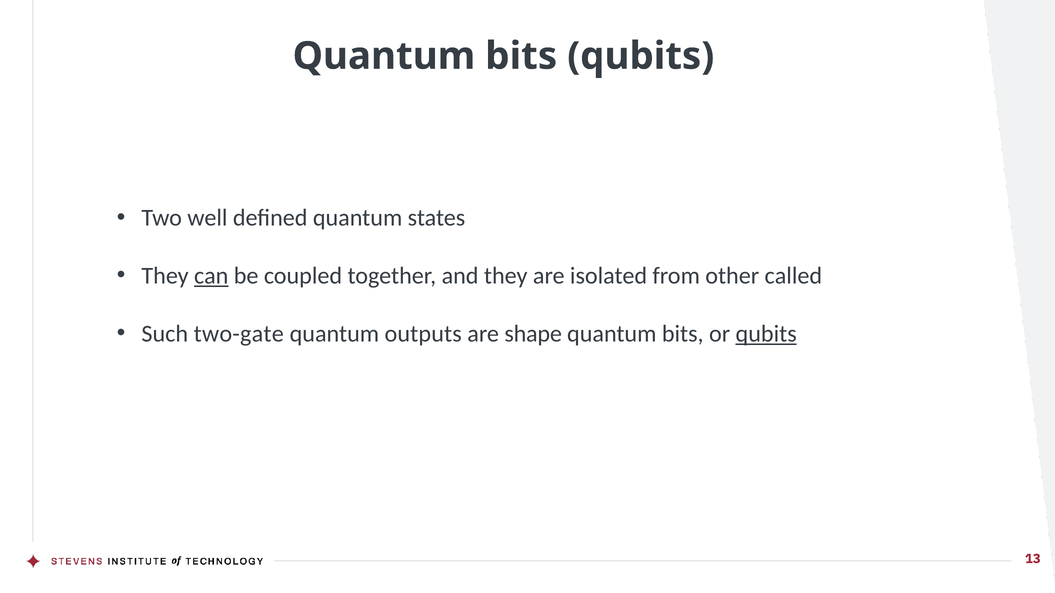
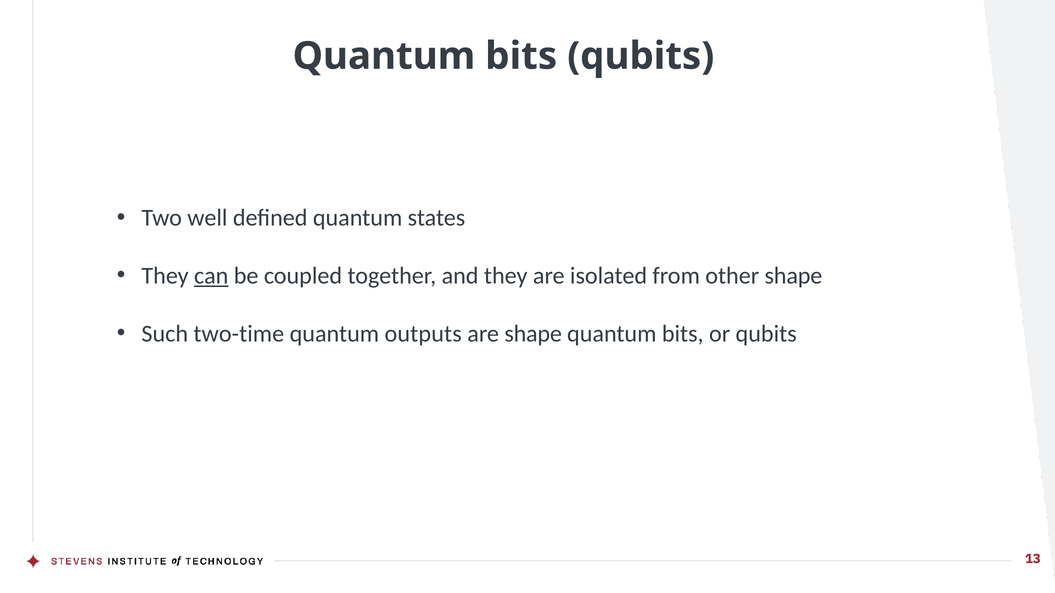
other called: called -> shape (793, 276)
two-gate: two-gate -> two-time (239, 334)
qubits underline: present -> none (766, 334)
